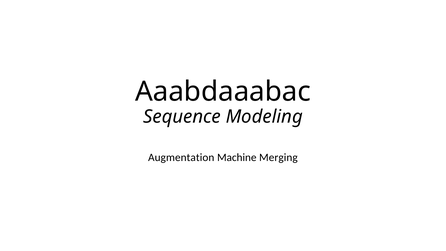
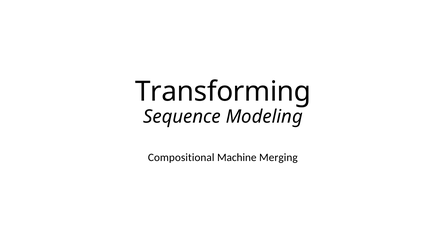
Aaabdaaabac: Aaabdaaabac -> Transforming (223, 91)
Augmentation: Augmentation -> Compositional (181, 157)
